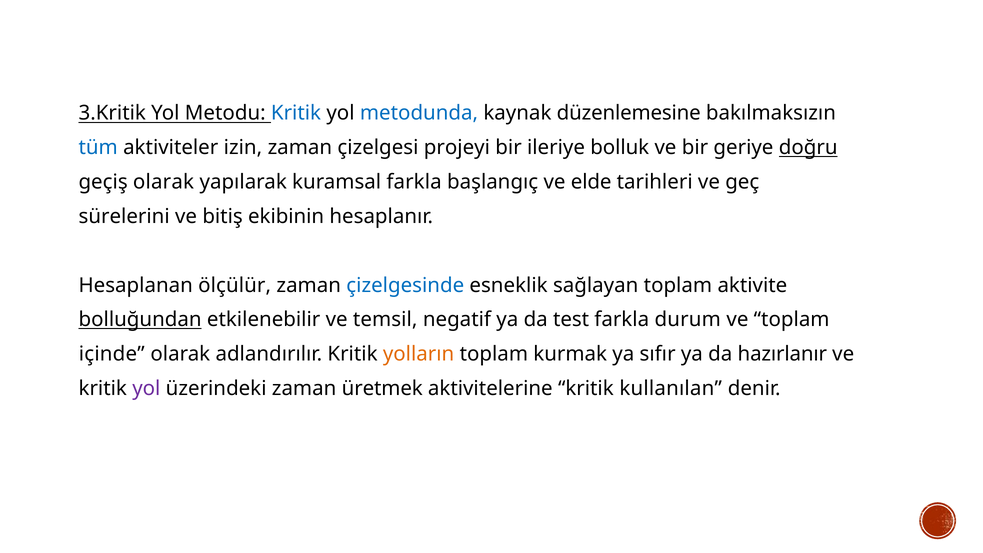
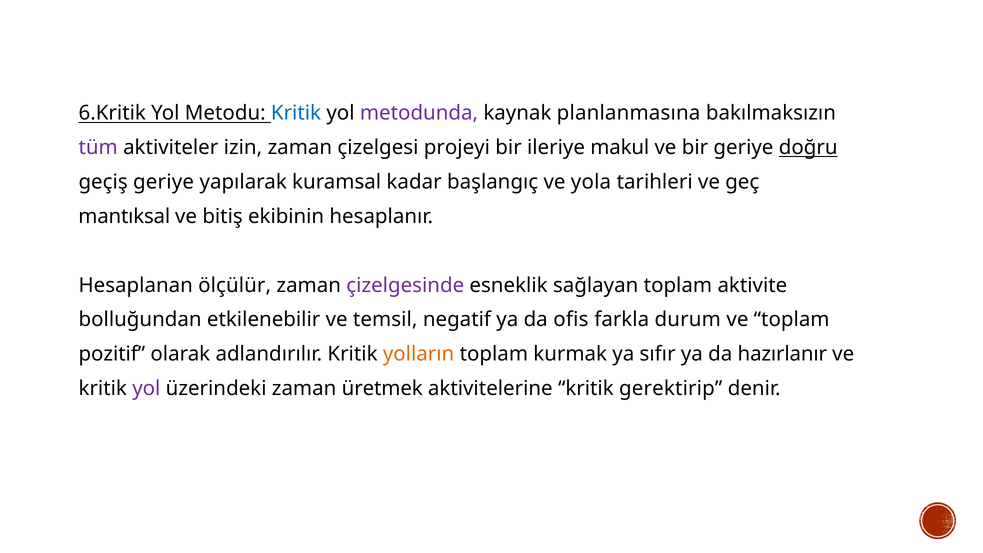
3.Kritik: 3.Kritik -> 6.Kritik (112, 113)
metodunda colour: blue -> purple (419, 113)
düzenlemesine: düzenlemesine -> planlanmasına (629, 113)
tüm colour: blue -> purple (98, 148)
bolluk: bolluk -> makul (620, 148)
geçiş olarak: olarak -> geriye (164, 182)
kuramsal farkla: farkla -> kadar (414, 182)
elde: elde -> yola (591, 182)
sürelerini: sürelerini -> mantıksal (124, 216)
çizelgesinde colour: blue -> purple (405, 285)
bolluğundan underline: present -> none (140, 320)
test: test -> ofis (571, 320)
içinde: içinde -> pozitif (112, 354)
kullanılan: kullanılan -> gerektirip (671, 389)
